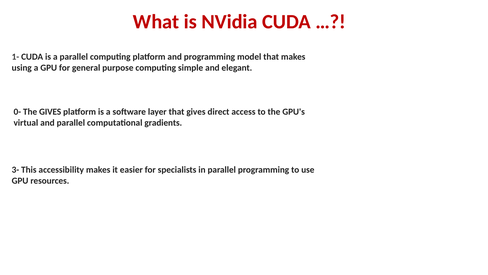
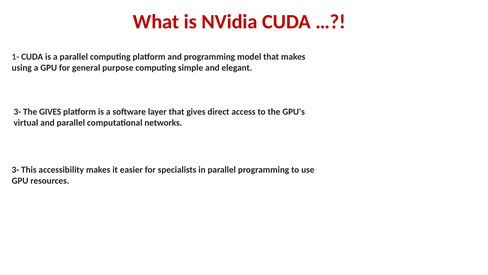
0-: 0- -> 3- (17, 112)
gradients: gradients -> networks (163, 123)
